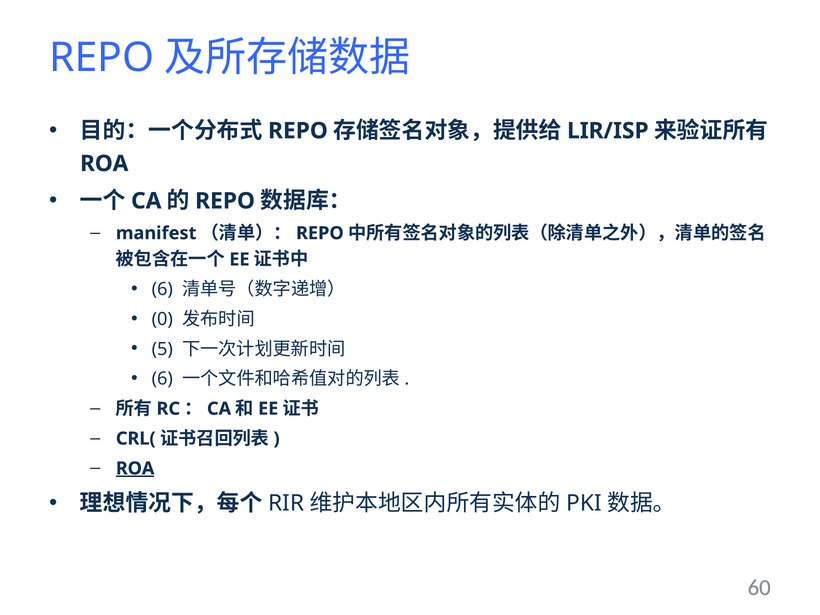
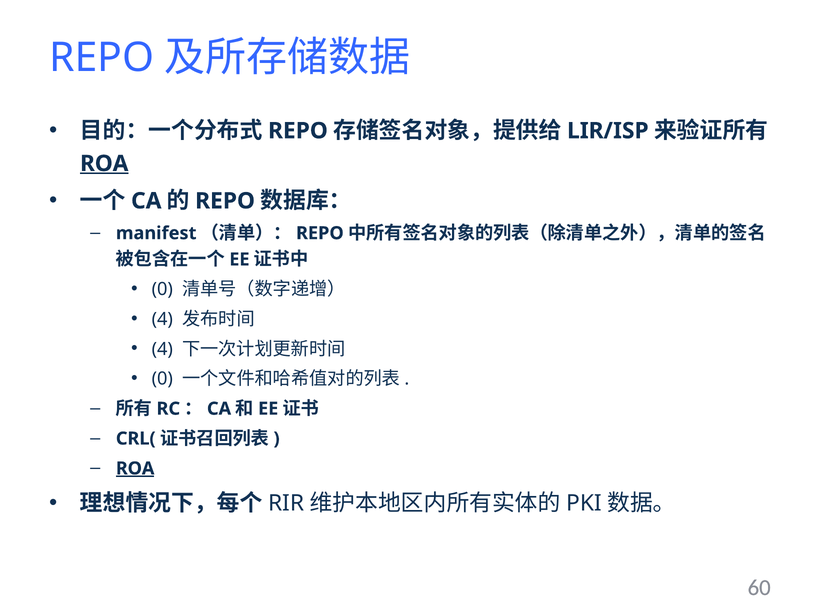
ROA underline: none -> present (104, 164)
6: 6 -> 0 (162, 289)
0: 0 -> 4 (162, 319)
5: 5 -> 4 (162, 349)
6: 6 -> 0 (162, 379)
